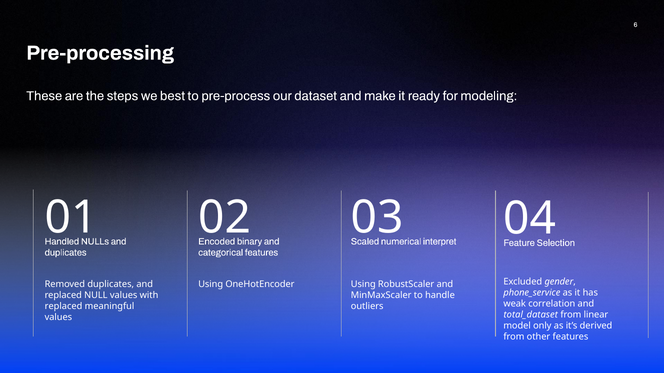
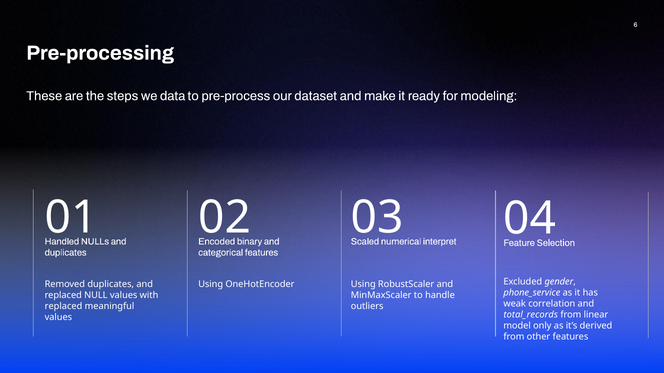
best: best -> data (173, 96)
total_dataset: total_dataset -> total_records (531, 315)
